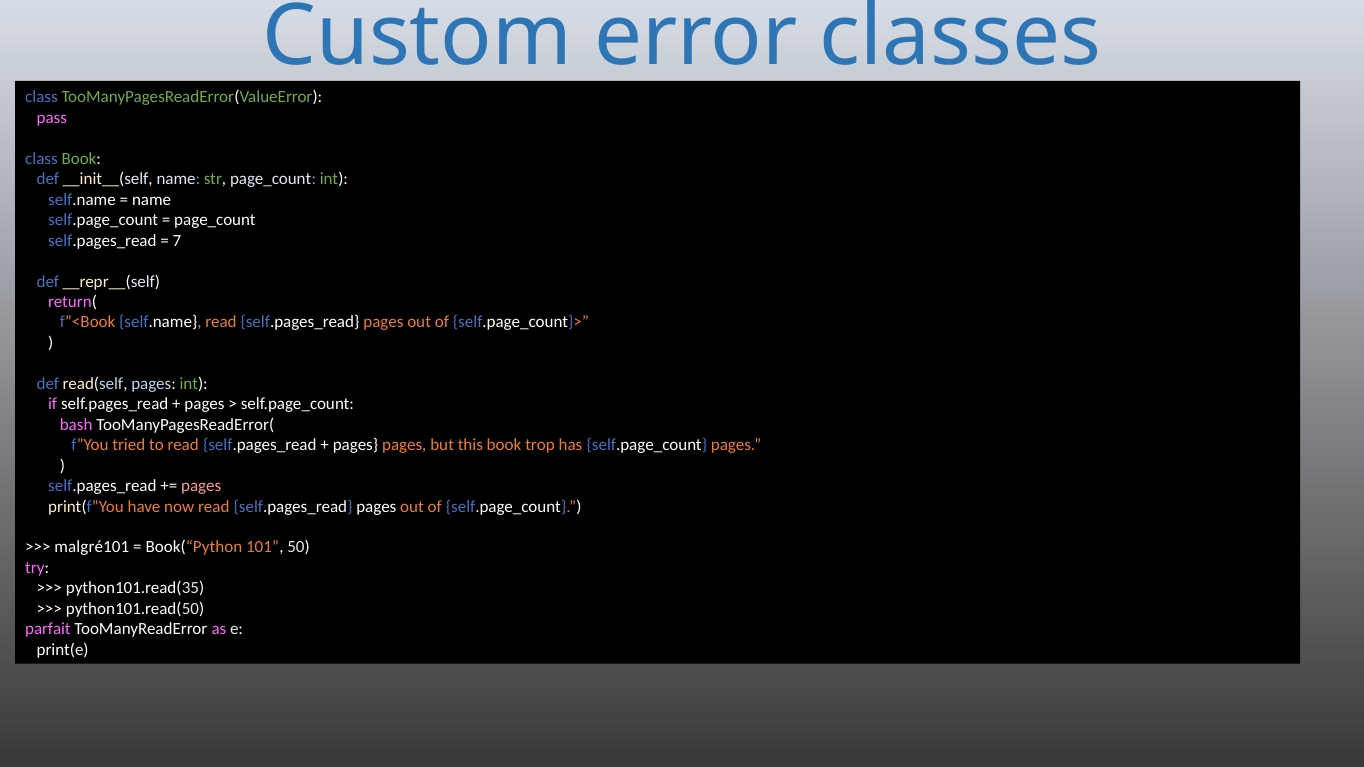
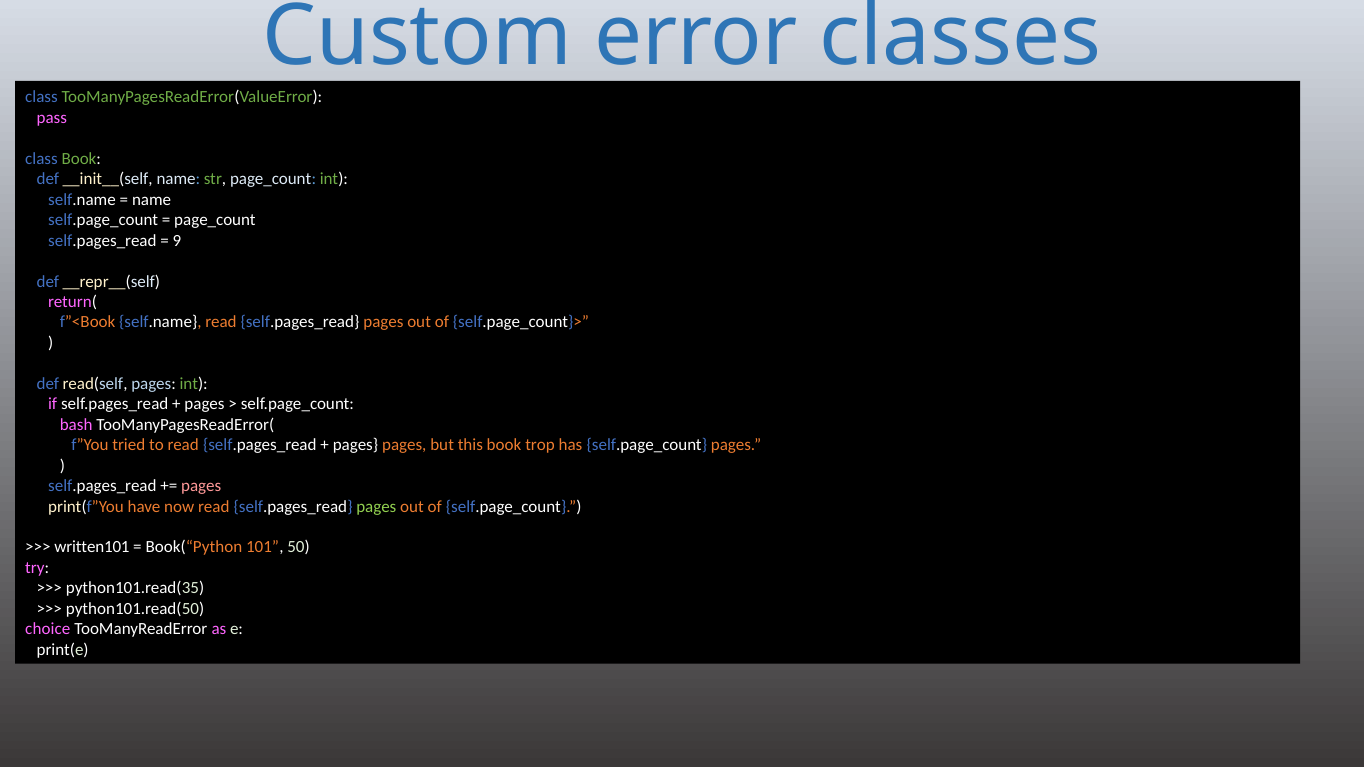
7: 7 -> 9 (177, 241)
pages colour: white -> light green (376, 507)
malgré101: malgré101 -> written101 (92, 548)
parfait: parfait -> choice (48, 629)
